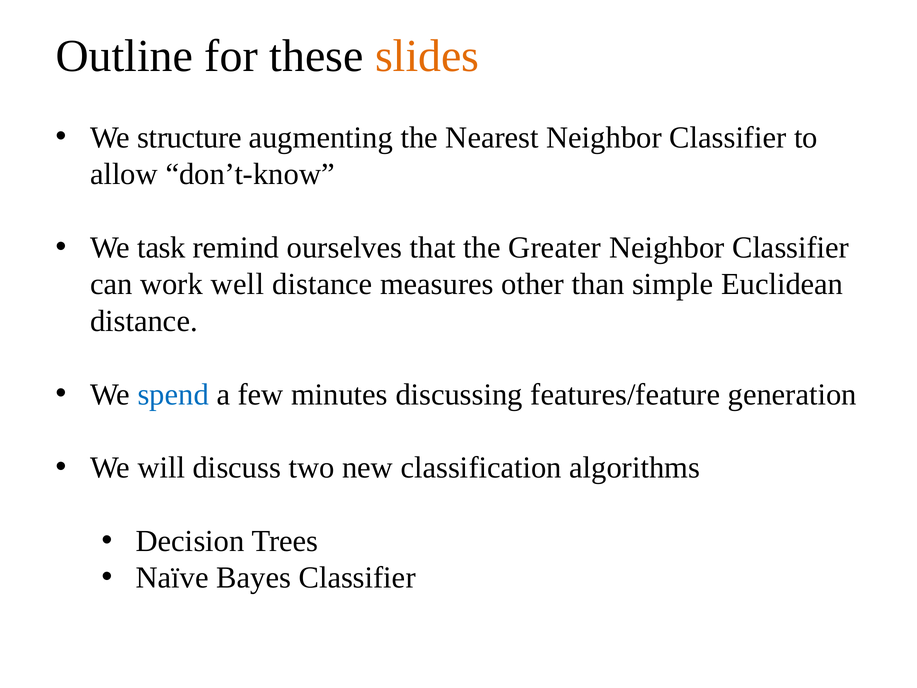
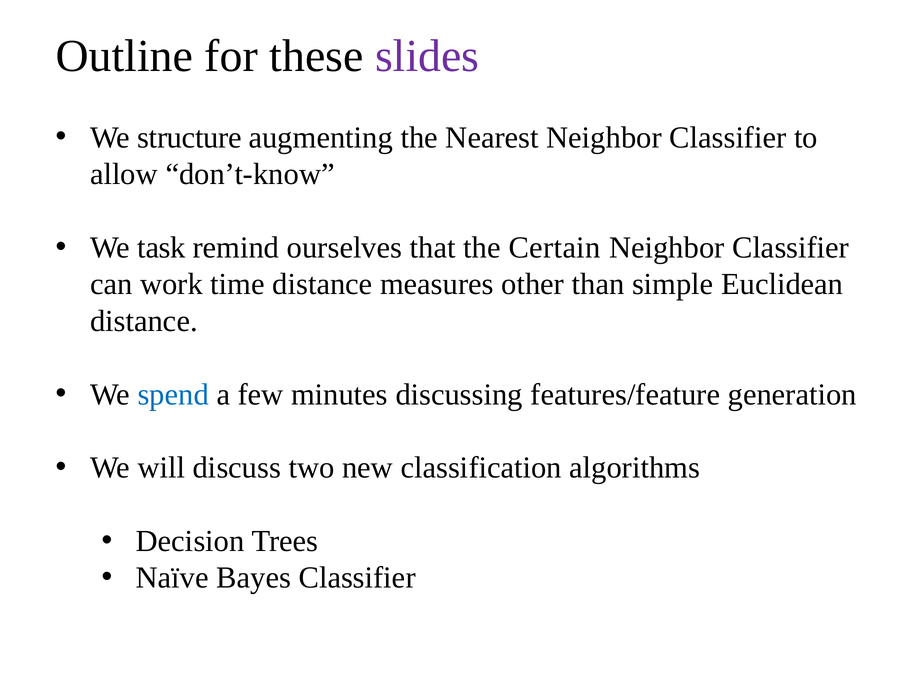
slides colour: orange -> purple (427, 56)
Greater: Greater -> Certain (555, 248)
well: well -> time (238, 284)
